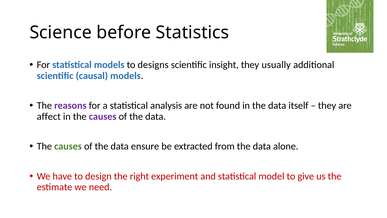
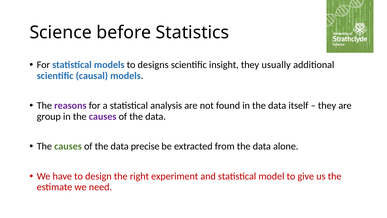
affect: affect -> group (49, 116)
ensure: ensure -> precise (145, 146)
